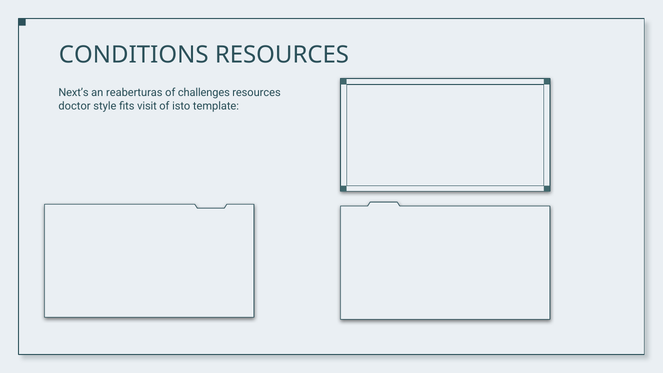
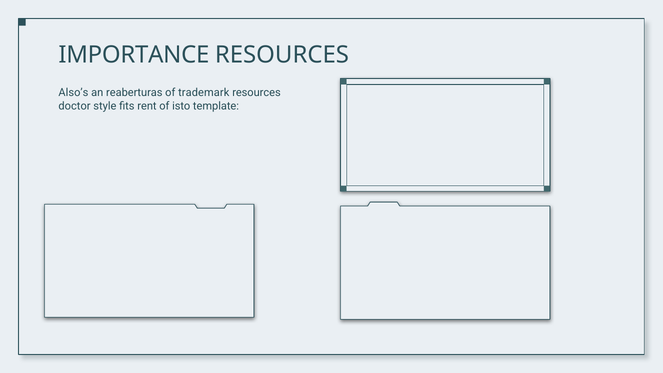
CONDITIONS: CONDITIONS -> IMPORTANCE (134, 55)
Next’s: Next’s -> Also’s (73, 93)
challenges: challenges -> trademark (204, 93)
visit: visit -> rent (147, 106)
